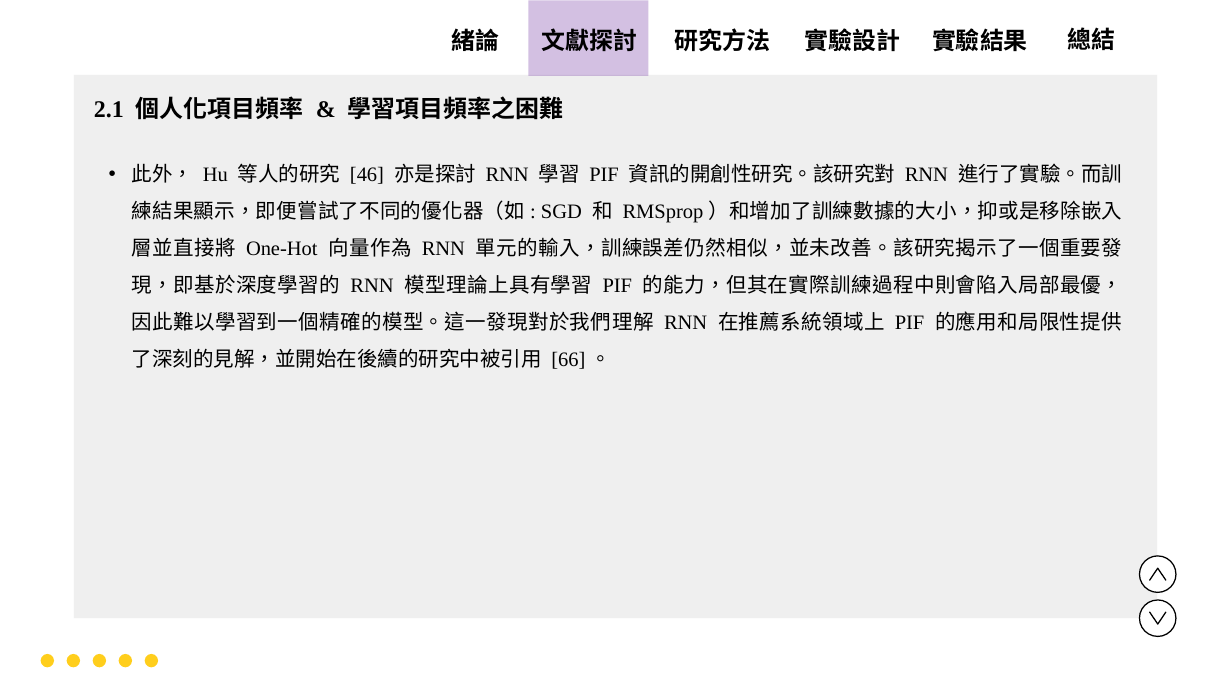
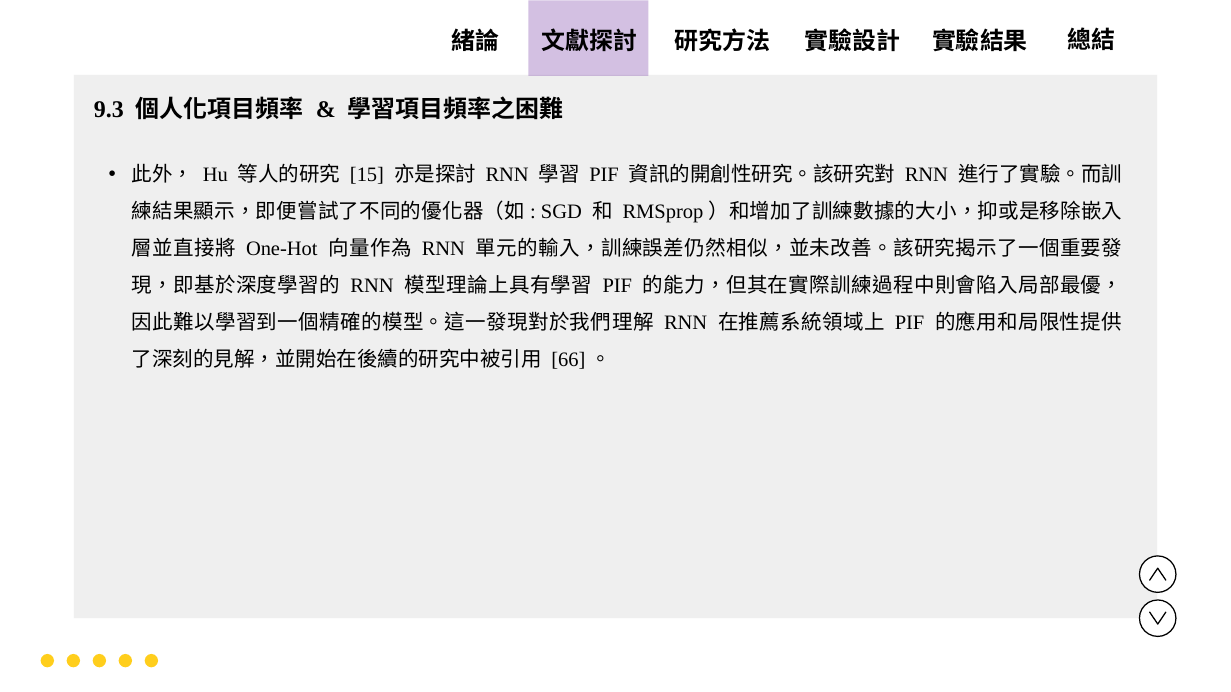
2.1: 2.1 -> 9.3 (109, 109)
46: 46 -> 15 (367, 175)
